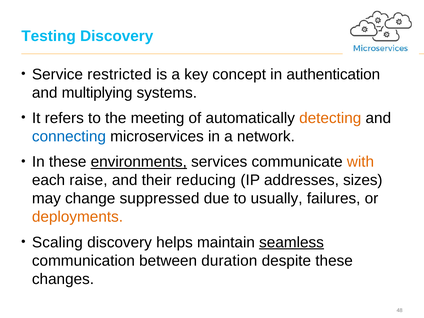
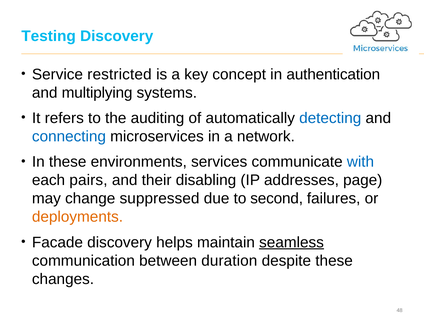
meeting: meeting -> auditing (157, 118)
detecting colour: orange -> blue (330, 118)
environments underline: present -> none (139, 162)
with colour: orange -> blue (360, 162)
raise: raise -> pairs (88, 180)
reducing: reducing -> disabling (206, 180)
sizes: sizes -> page (363, 180)
usually: usually -> second (277, 199)
Scaling: Scaling -> Facade (57, 242)
